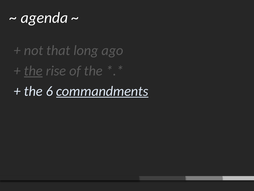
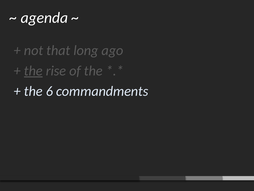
commandments underline: present -> none (102, 91)
